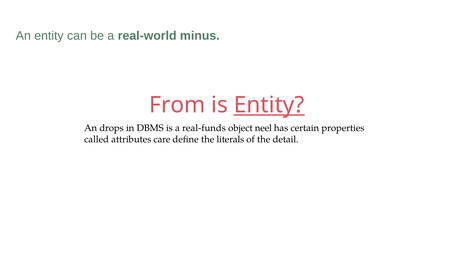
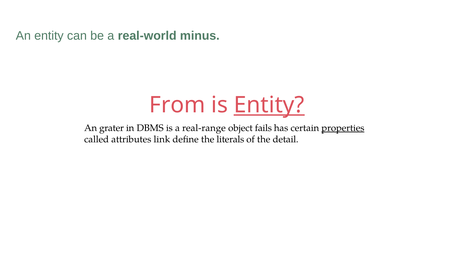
drops: drops -> grater (112, 128)
real-funds: real-funds -> real-range (204, 128)
neel: neel -> fails (263, 128)
properties underline: none -> present (343, 128)
care: care -> link (162, 139)
